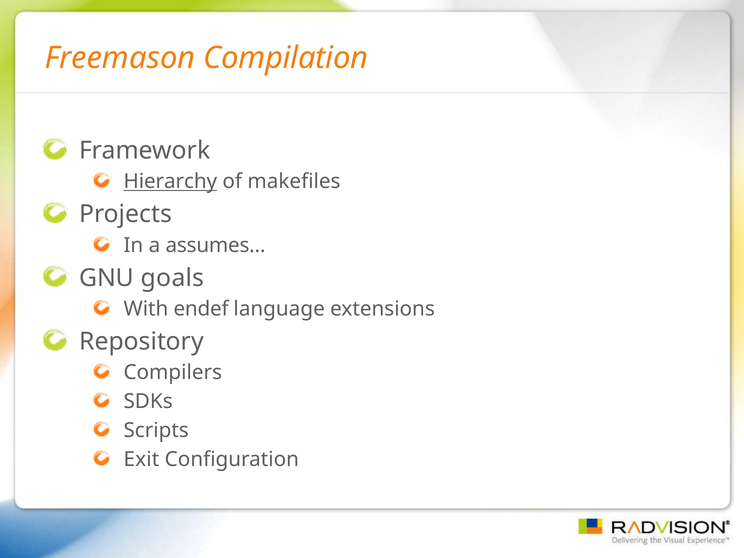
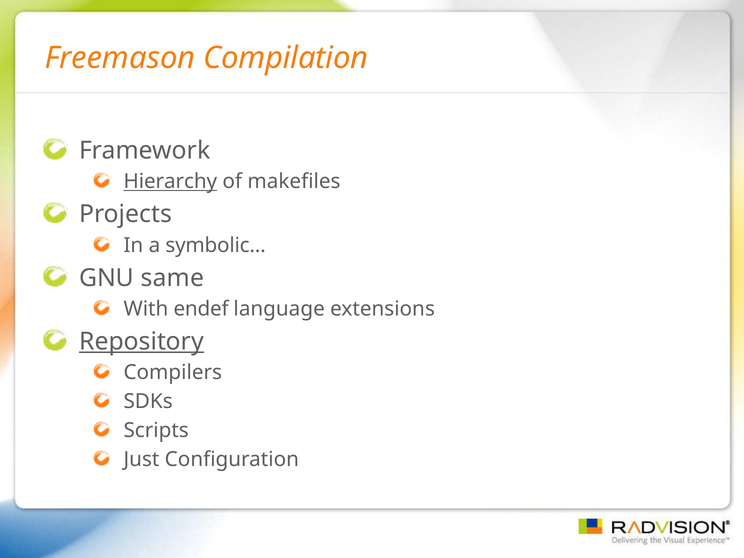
assumes…: assumes… -> symbolic… (216, 245)
goals: goals -> same (173, 278)
Repository underline: none -> present (141, 341)
Exit: Exit -> Just (141, 459)
